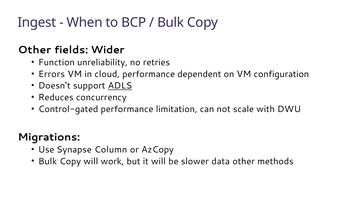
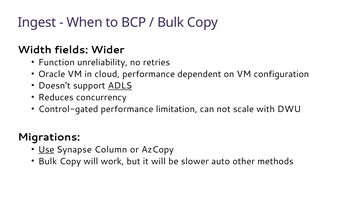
Other: Other -> Width (35, 50)
Errors: Errors -> Oracle (52, 74)
Use underline: none -> present (46, 150)
data: data -> auto (221, 161)
